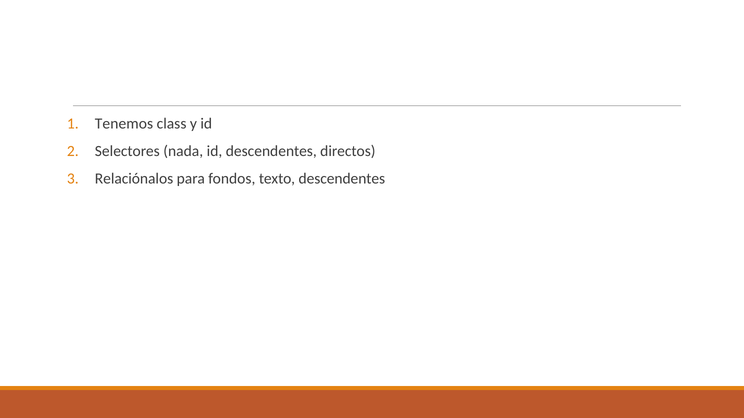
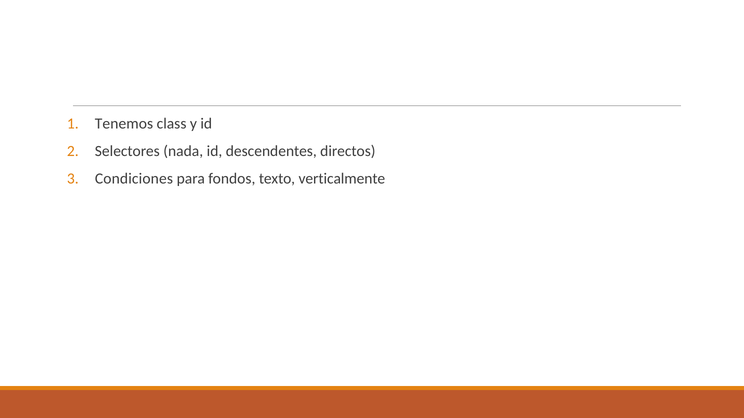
Relaciónalos: Relaciónalos -> Condiciones (134, 179)
texto descendentes: descendentes -> verticalmente (342, 179)
